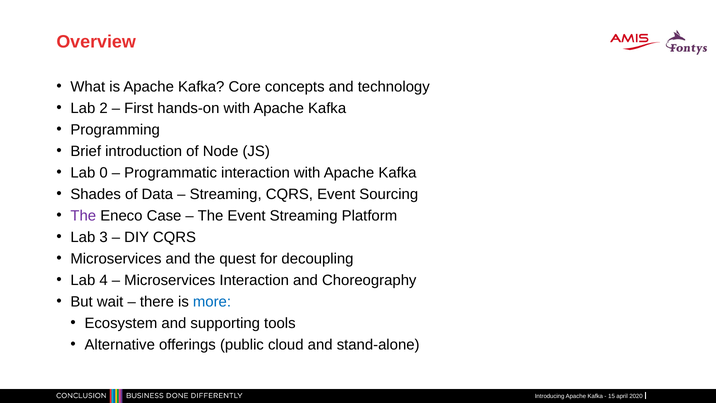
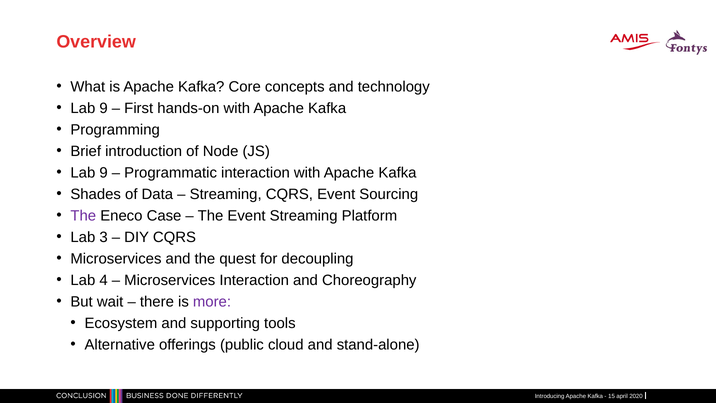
2: 2 -> 9 (104, 108)
0: 0 -> 9 (104, 173)
more colour: blue -> purple (212, 302)
